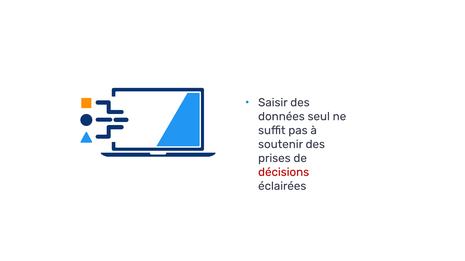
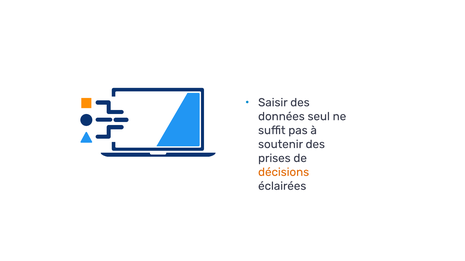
décisions colour: red -> orange (284, 172)
